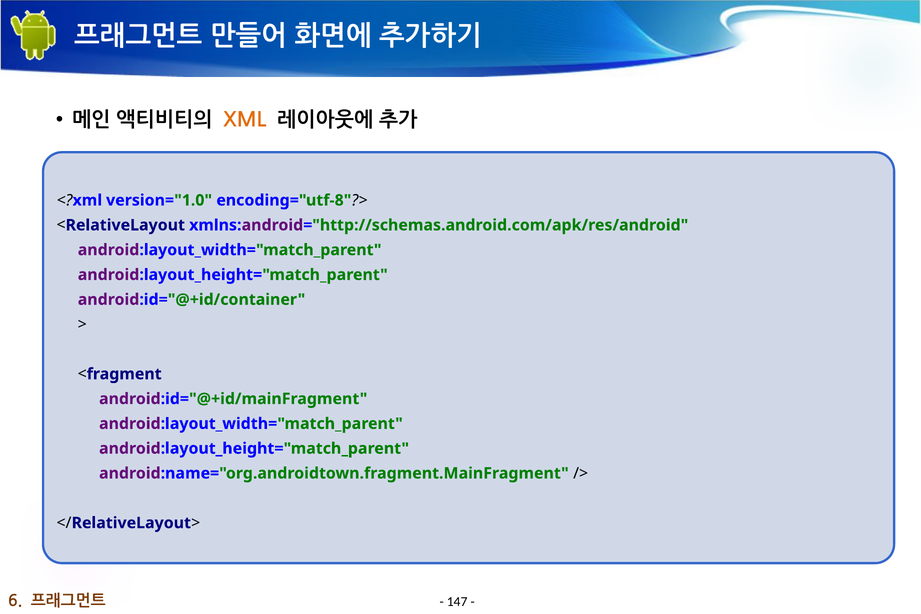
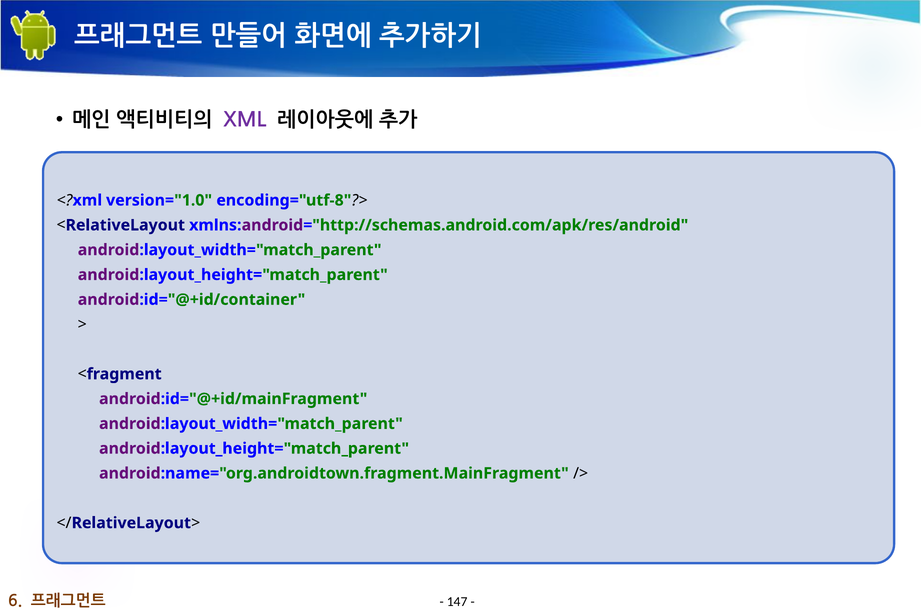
XML colour: orange -> purple (245, 120)
